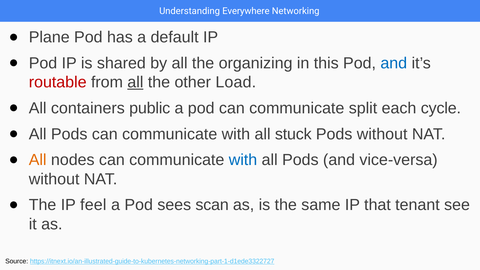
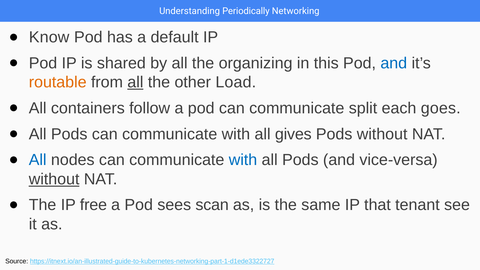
Everywhere: Everywhere -> Periodically (246, 11)
Plane: Plane -> Know (49, 37)
routable colour: red -> orange (58, 82)
public: public -> follow (150, 108)
cycle: cycle -> goes (441, 108)
stuck: stuck -> gives (293, 134)
All colour: orange -> blue (38, 160)
without underline: none -> present (54, 179)
feel: feel -> free (93, 205)
